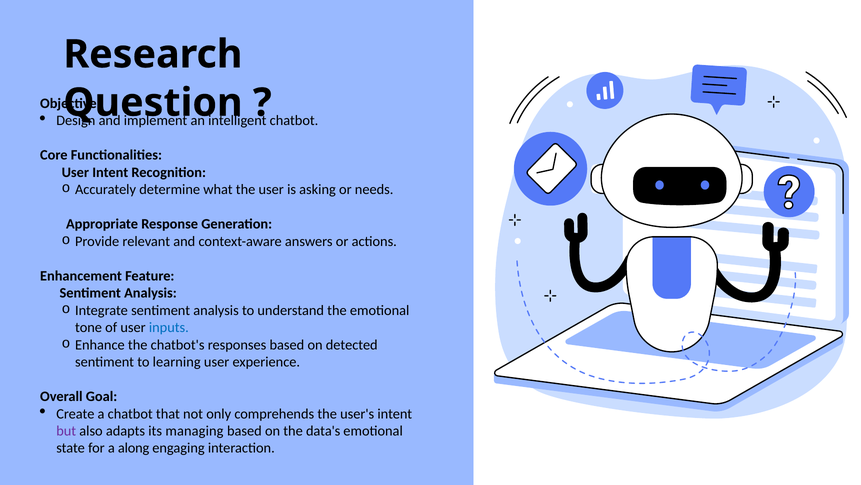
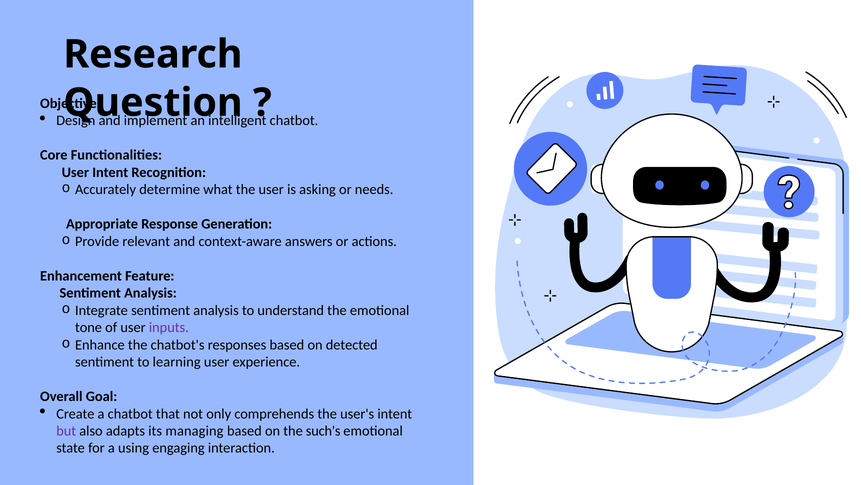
inputs colour: blue -> purple (169, 327)
data's: data's -> such's (323, 430)
along: along -> using (134, 448)
